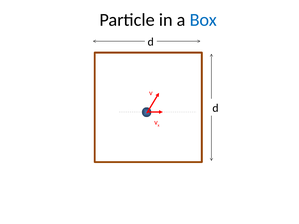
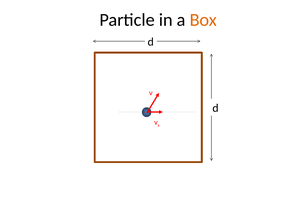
Box colour: blue -> orange (203, 20)
